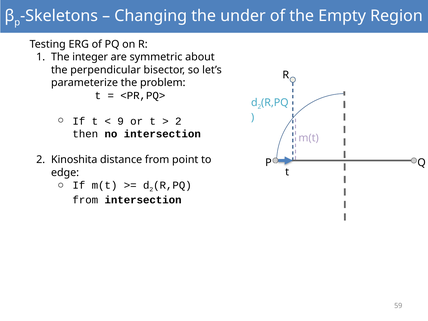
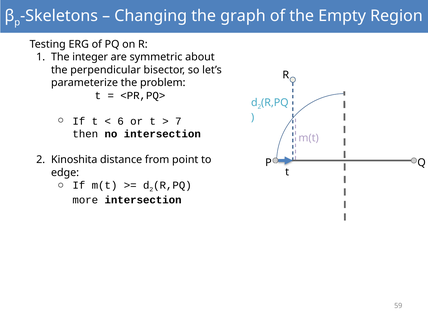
under: under -> graph (243, 16)
9: 9 -> 6 (121, 121)
2: 2 -> 7 (178, 121)
from: from -> more (85, 200)
